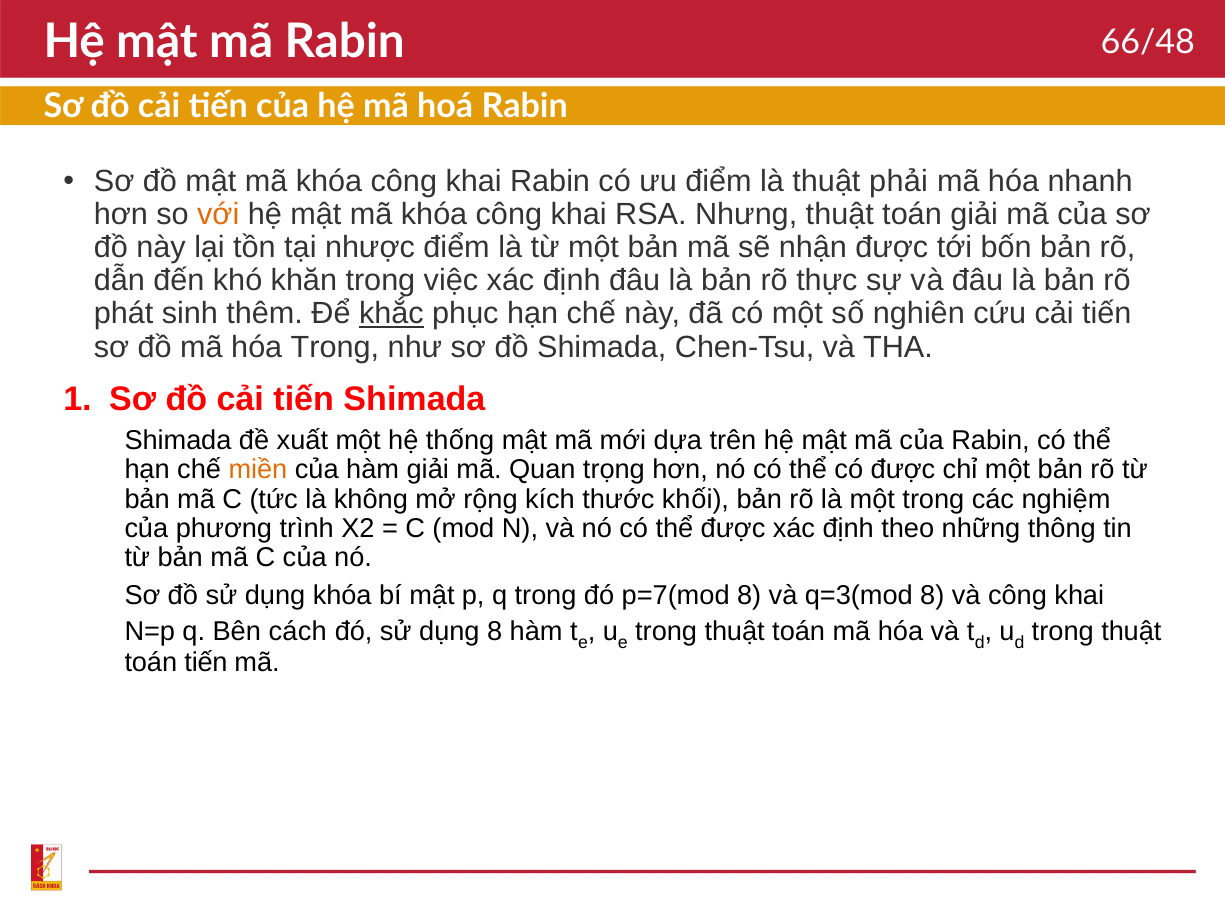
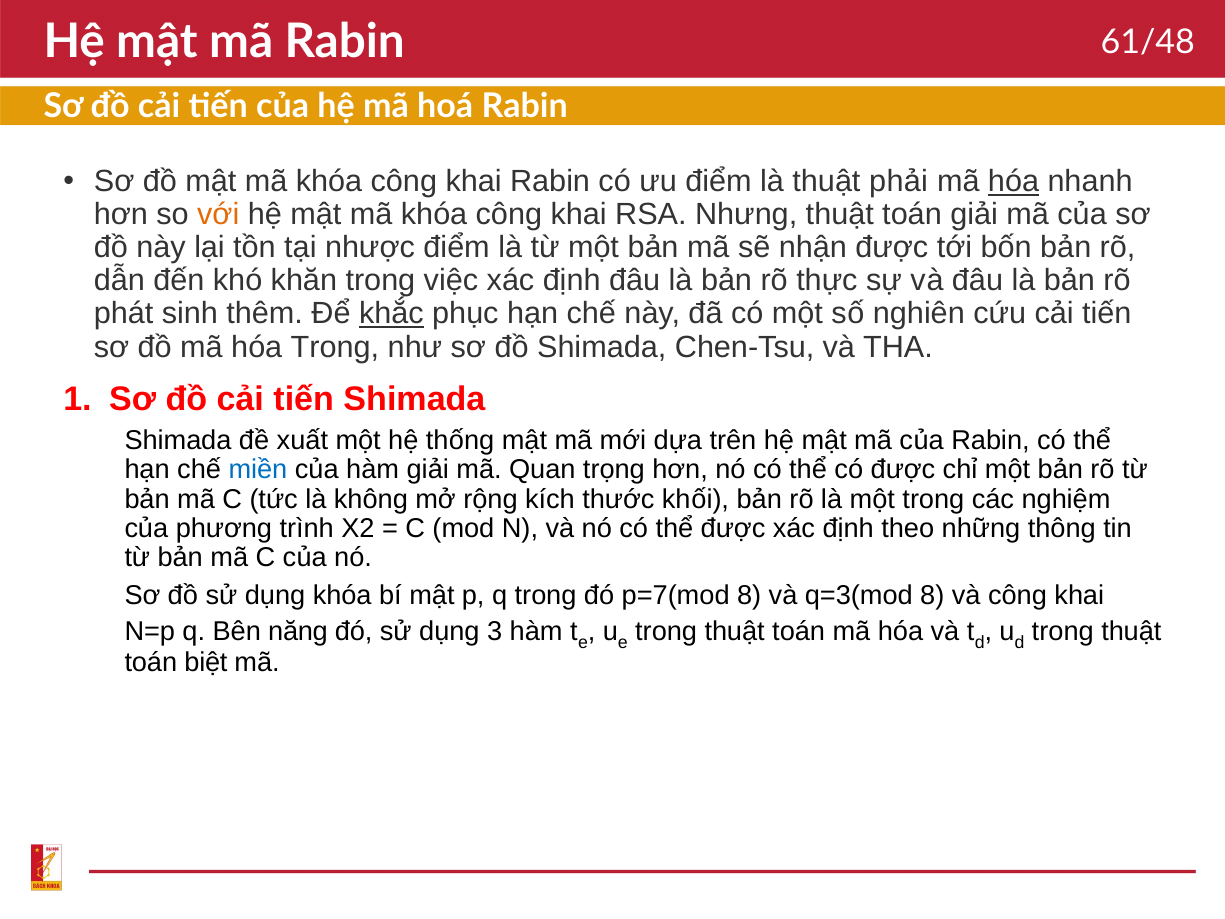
66/48: 66/48 -> 61/48 (1148, 42)
hóa underline: none -> present (1014, 181)
miền colour: orange -> blue (258, 470)
cách: cách -> năng (298, 632)
dụng 8: 8 -> 3 (495, 632)
toán tiến: tiến -> biệt (206, 663)
